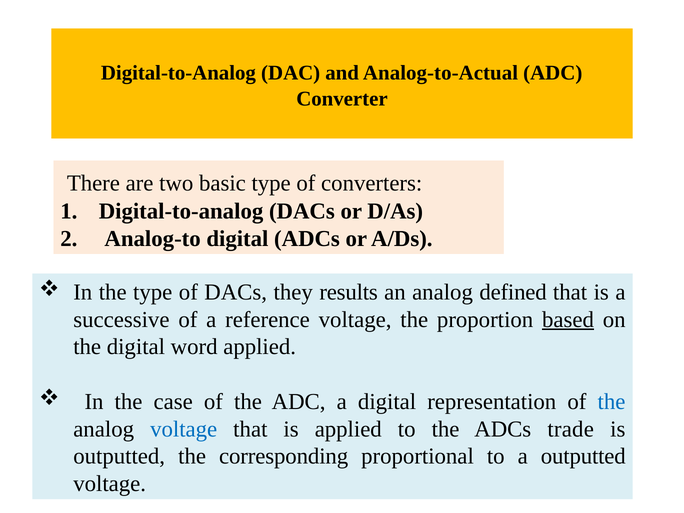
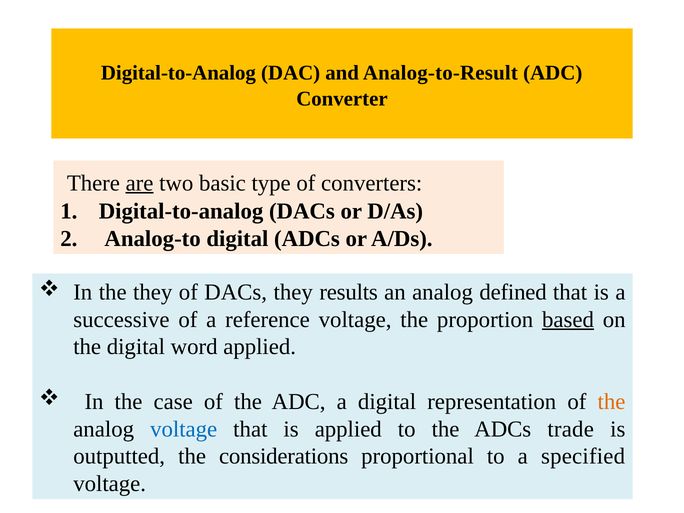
Analog-to-Actual: Analog-to-Actual -> Analog-to-Result (440, 73)
are underline: none -> present (140, 183)
the type: type -> they (153, 292)
the colour: blue -> orange (612, 402)
corresponding: corresponding -> considerations (284, 456)
a outputted: outputted -> specified (583, 456)
